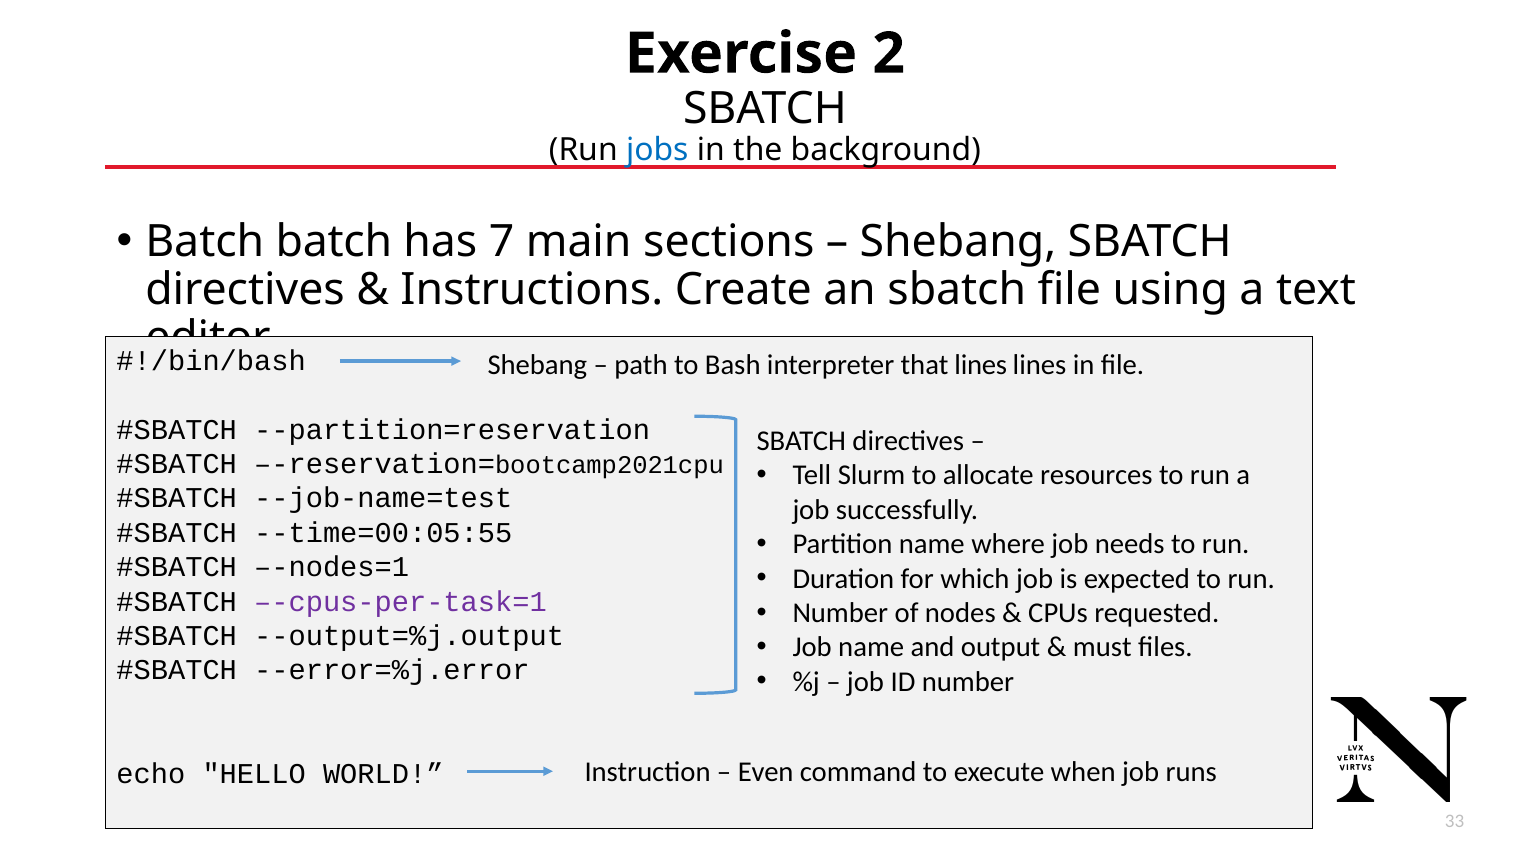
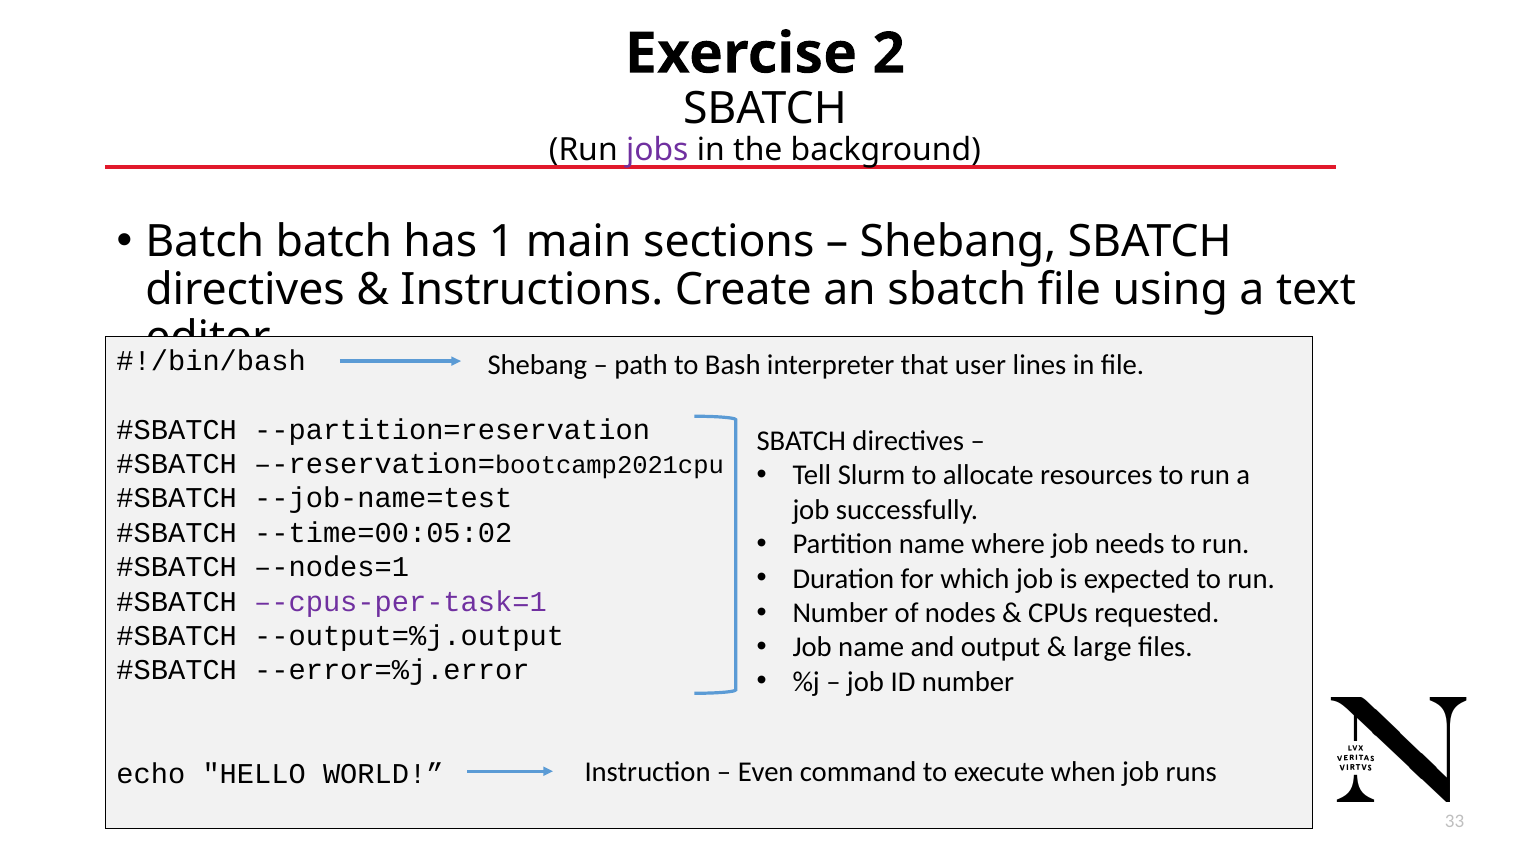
jobs colour: blue -> purple (657, 150)
7: 7 -> 1 (502, 242)
that lines: lines -> user (980, 365)
--time=00:05:55: --time=00:05:55 -> --time=00:05:02 (383, 533)
must: must -> large (1102, 648)
